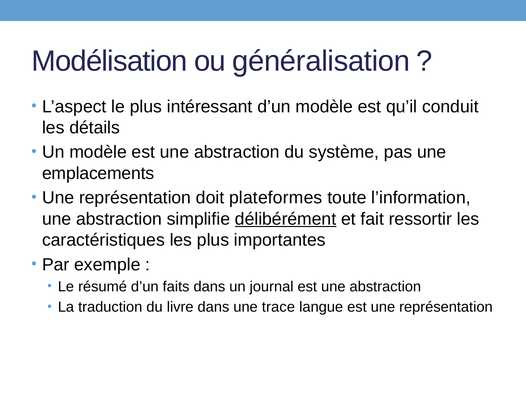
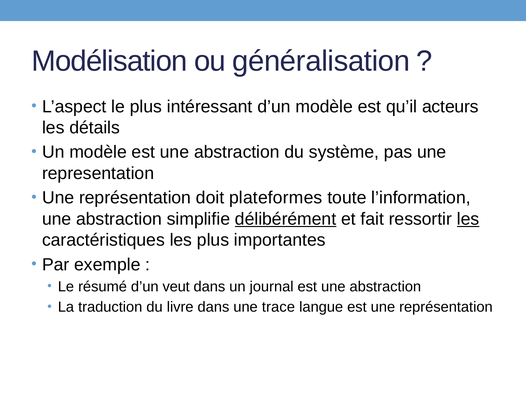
conduit: conduit -> acteurs (450, 106)
emplacements: emplacements -> representation (98, 173)
les underline: none -> present (468, 219)
faits: faits -> veut (176, 286)
